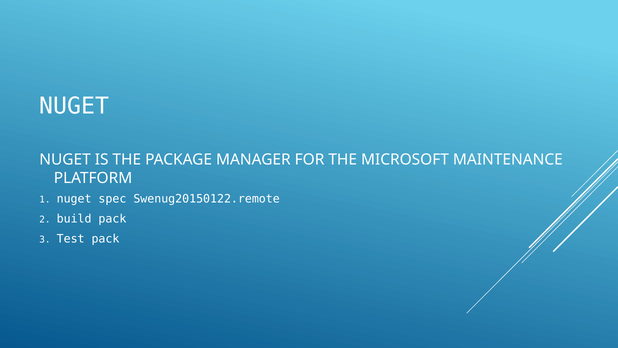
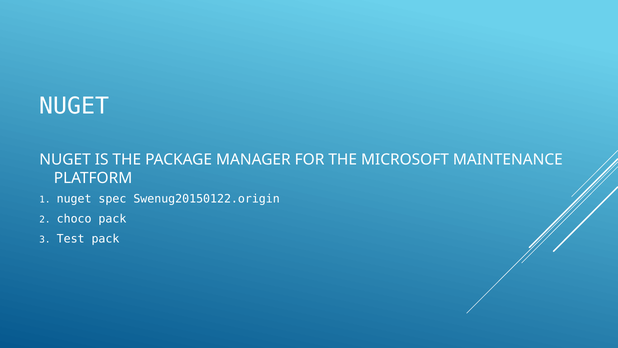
Swenug20150122.remote: Swenug20150122.remote -> Swenug20150122.origin (207, 199)
build: build -> choco (74, 219)
